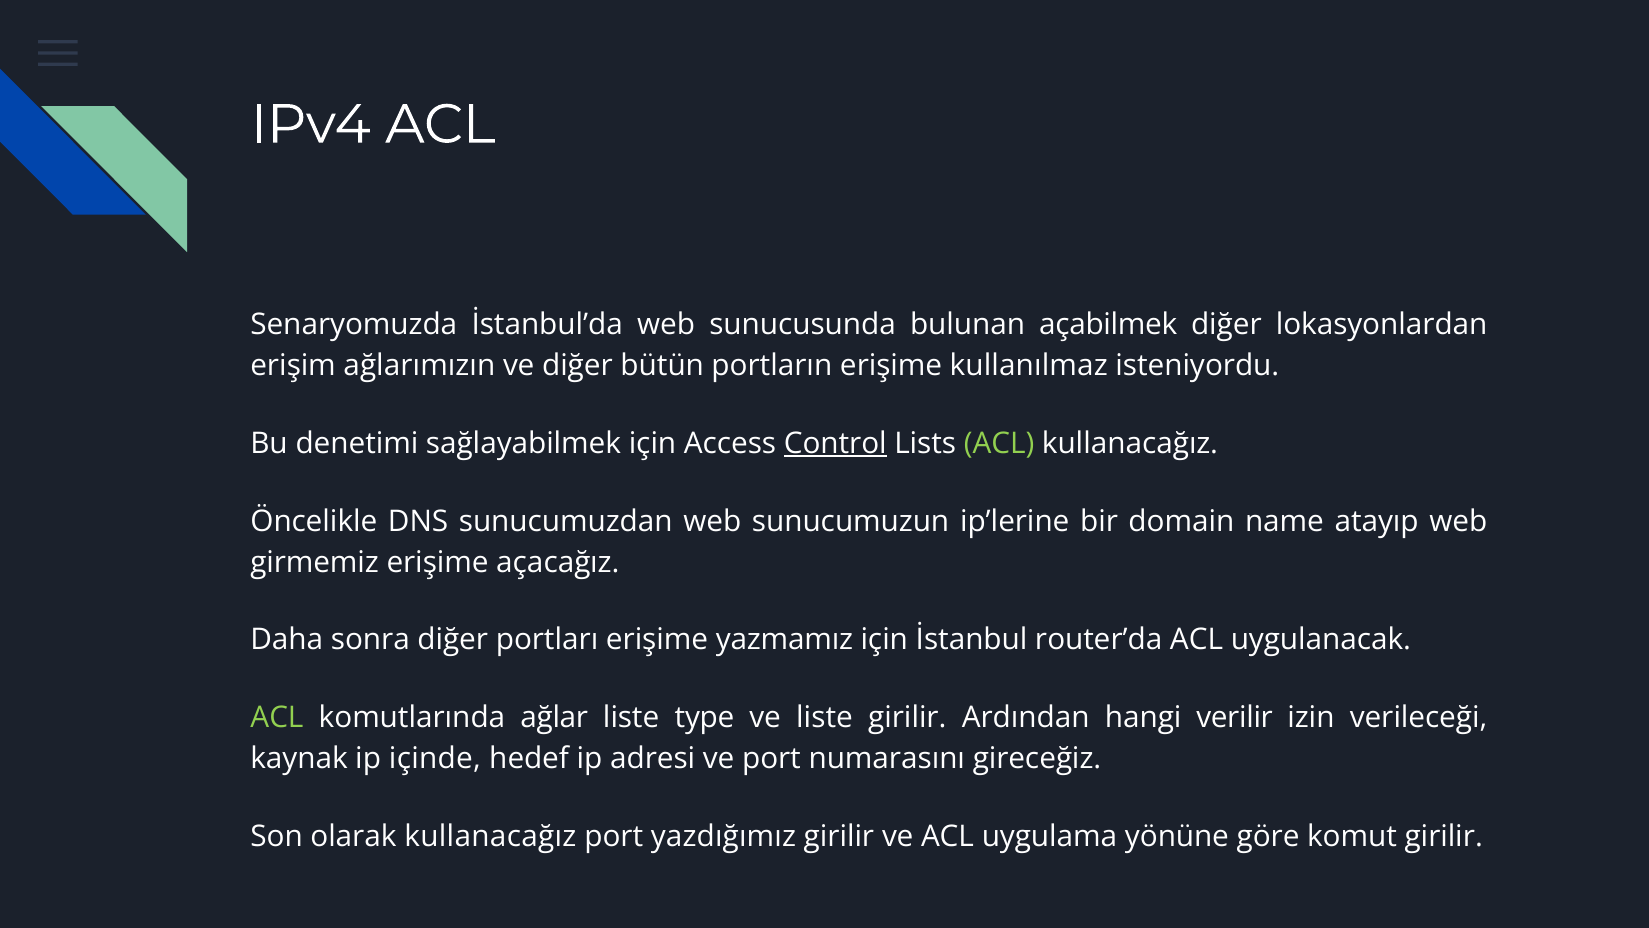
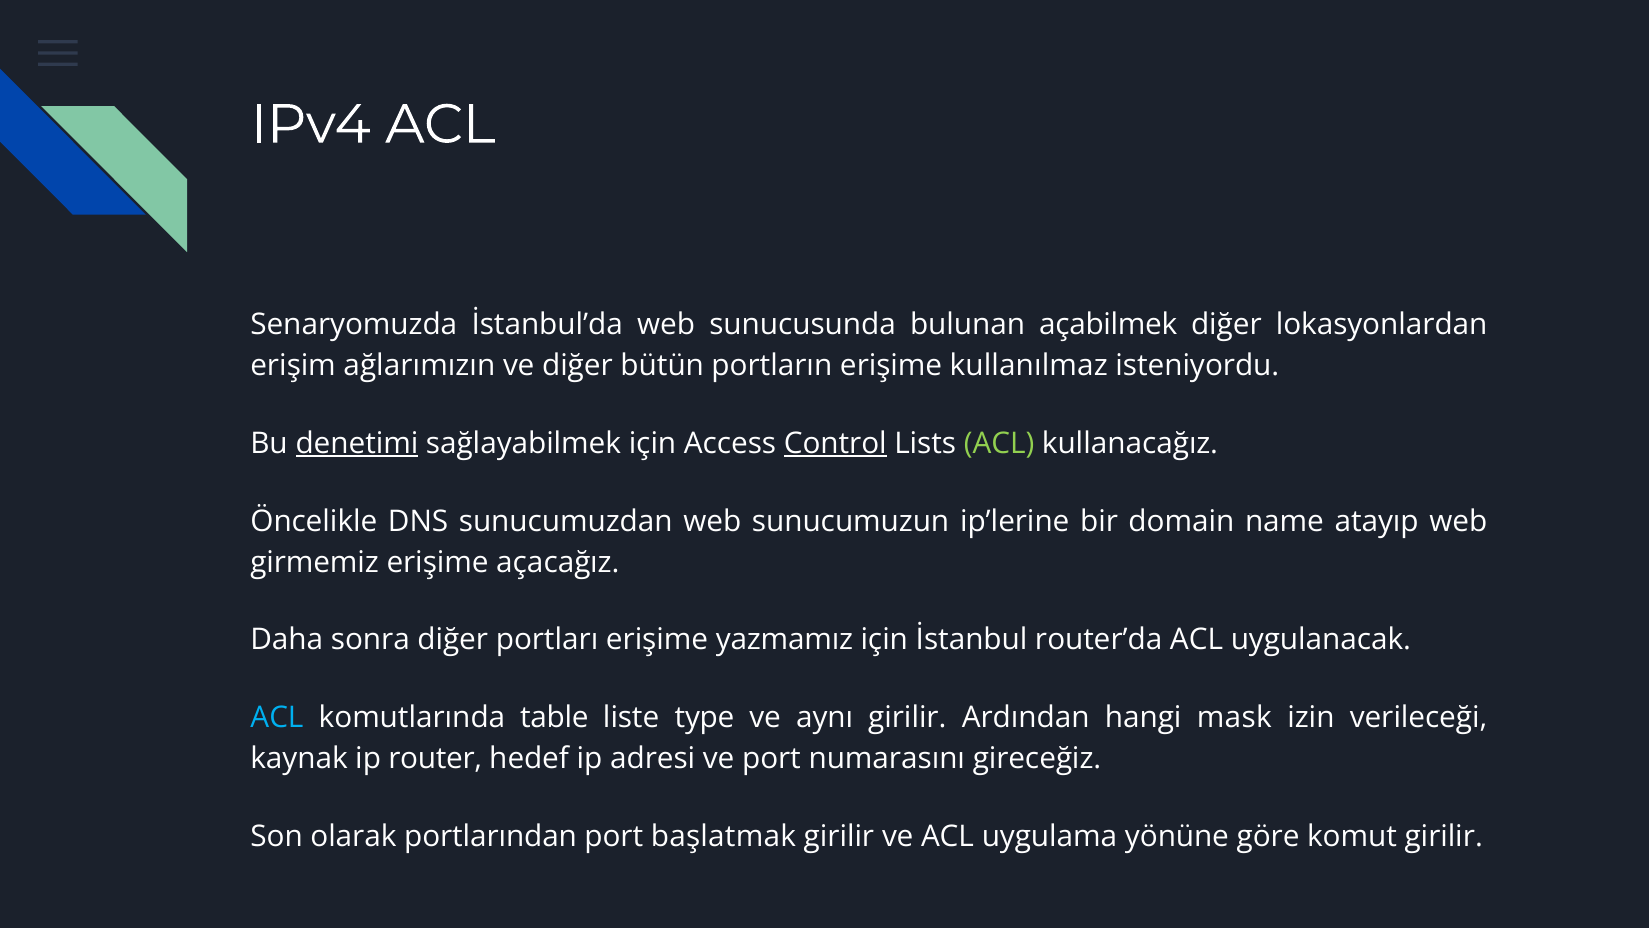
denetimi underline: none -> present (357, 443)
ACL colour: light green -> light blue (277, 717)
ağlar: ağlar -> table (554, 717)
ve liste: liste -> aynı (825, 717)
verilir: verilir -> mask (1234, 717)
içinde: içinde -> router (435, 759)
olarak kullanacağız: kullanacağız -> portlarından (491, 836)
yazdığımız: yazdığımız -> başlatmak (723, 836)
